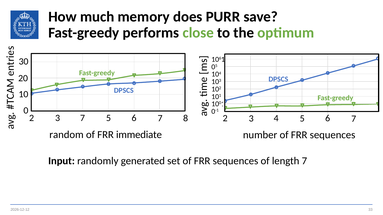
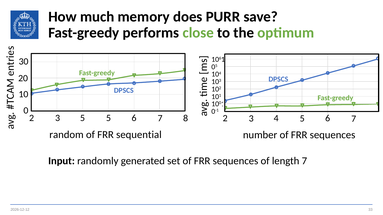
3 7: 7 -> 5 (83, 118)
immediate: immediate -> sequential (139, 135)
